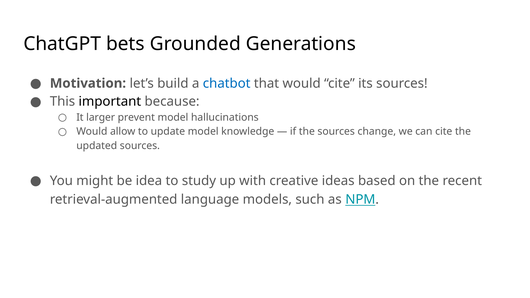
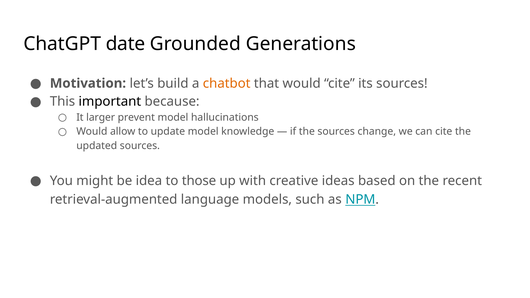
bets: bets -> date (125, 44)
chatbot colour: blue -> orange (227, 83)
study: study -> those (199, 181)
